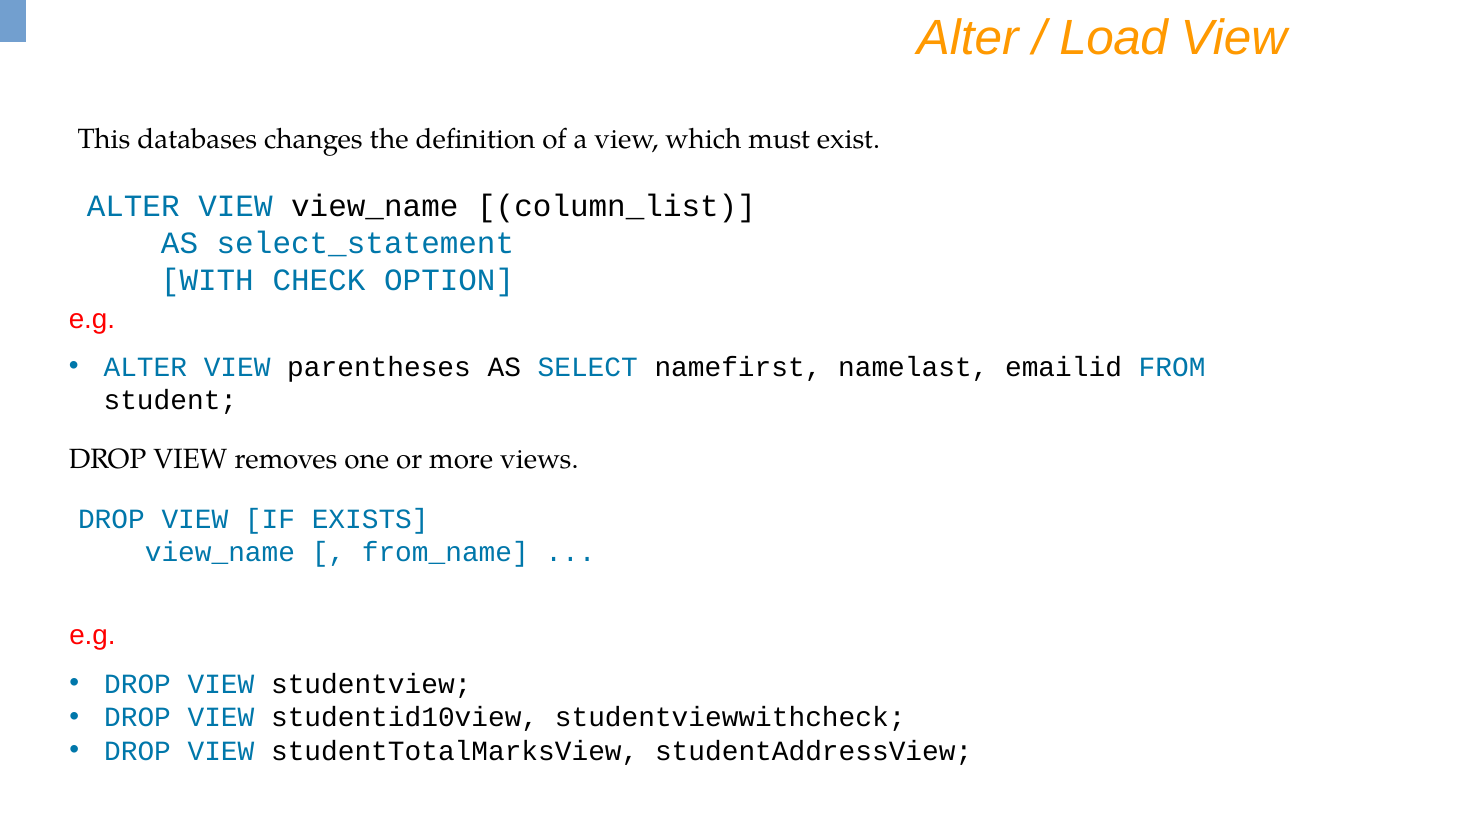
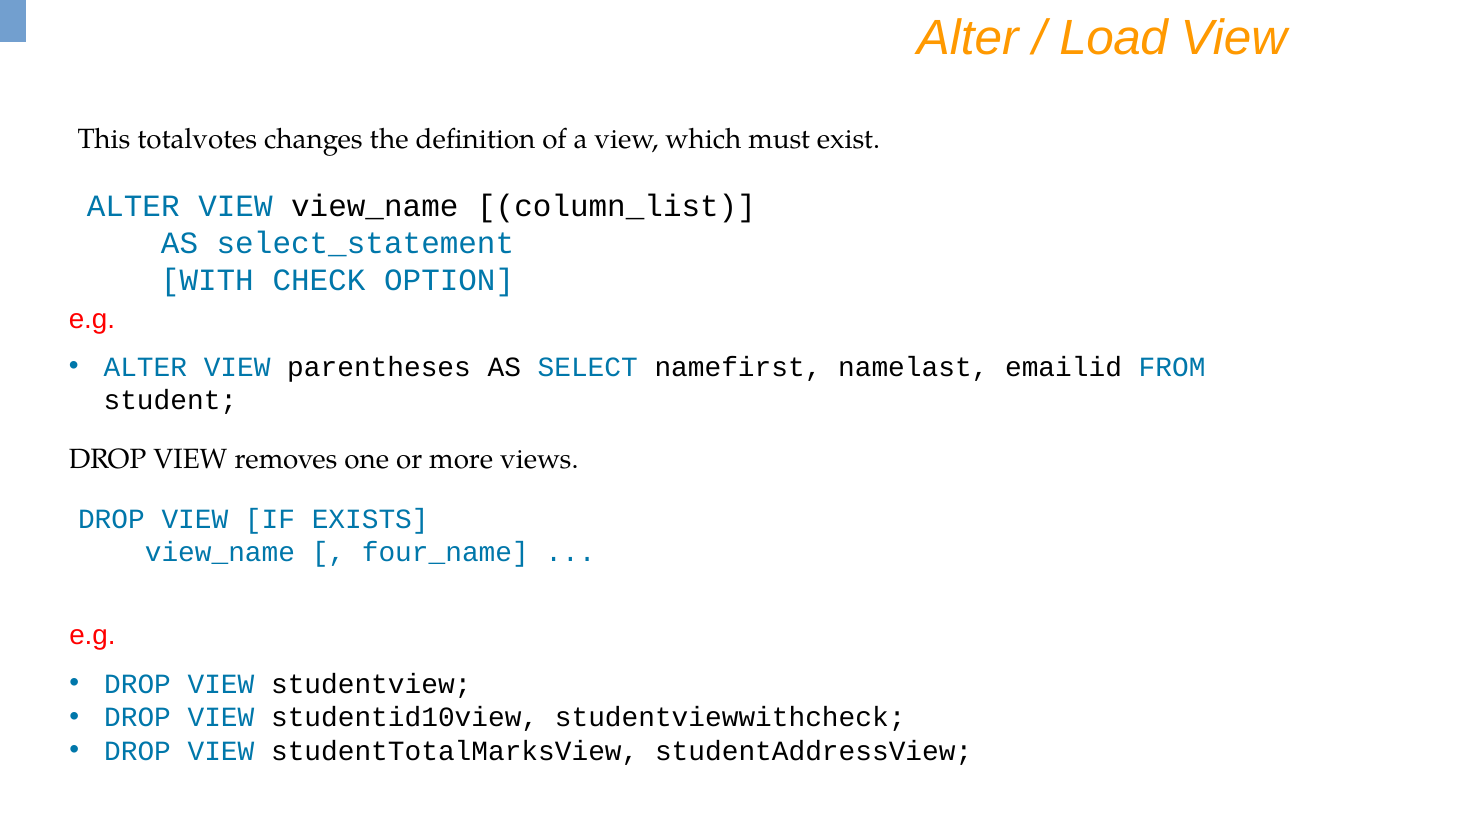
databases: databases -> totalvotes (197, 139)
from_name: from_name -> four_name (445, 552)
